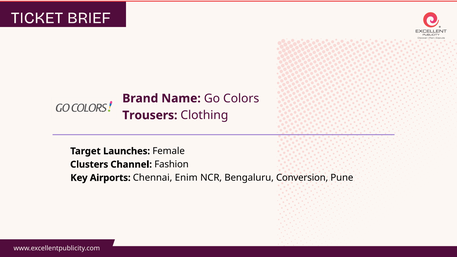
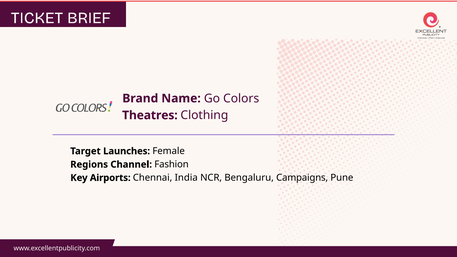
Trousers: Trousers -> Theatres (150, 115)
Clusters: Clusters -> Regions (89, 165)
Enim: Enim -> India (186, 178)
Conversion: Conversion -> Campaigns (302, 178)
